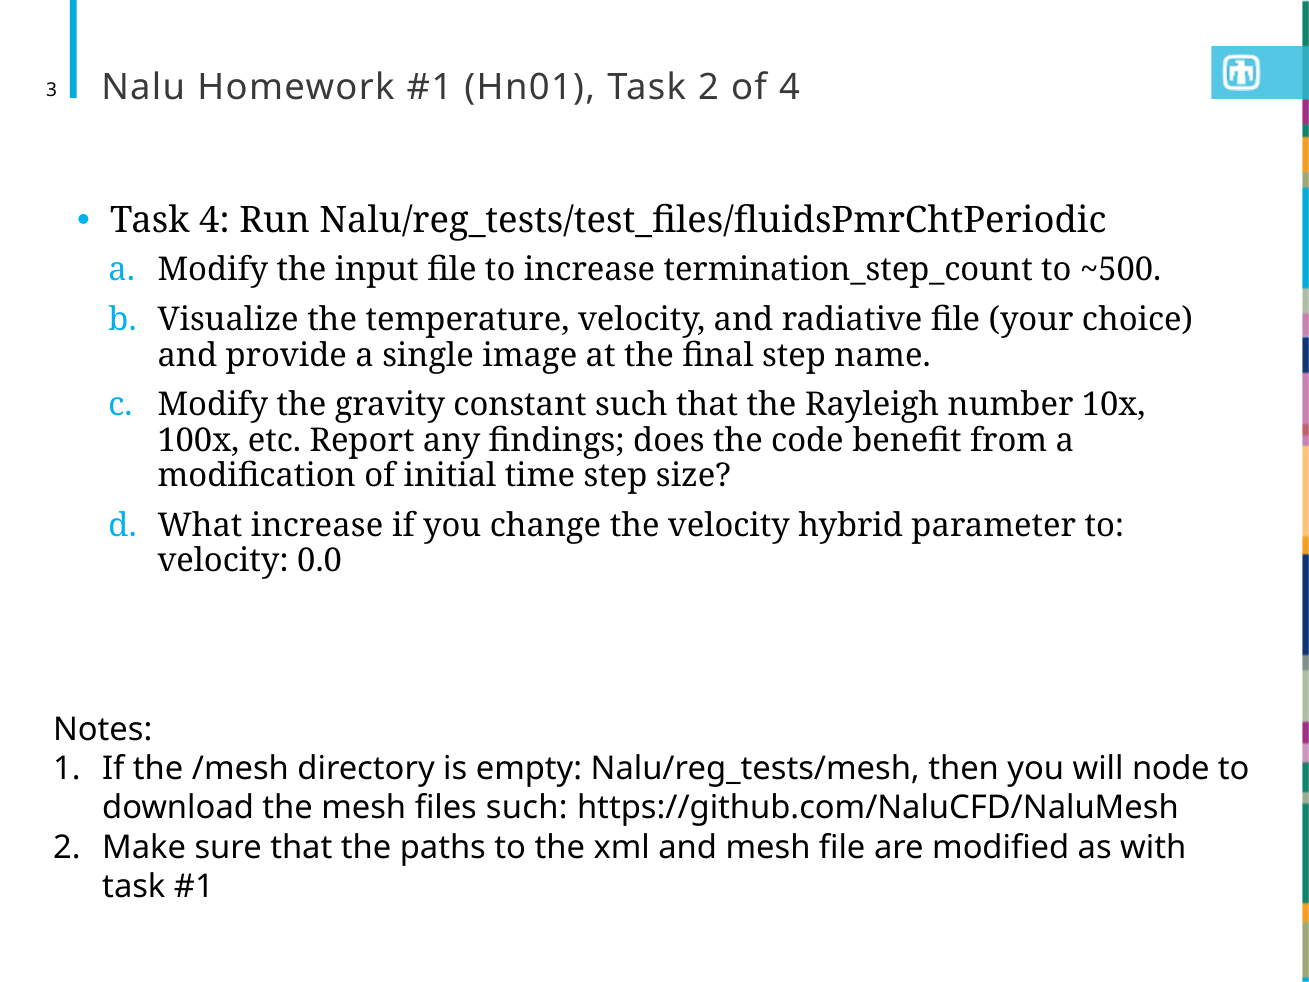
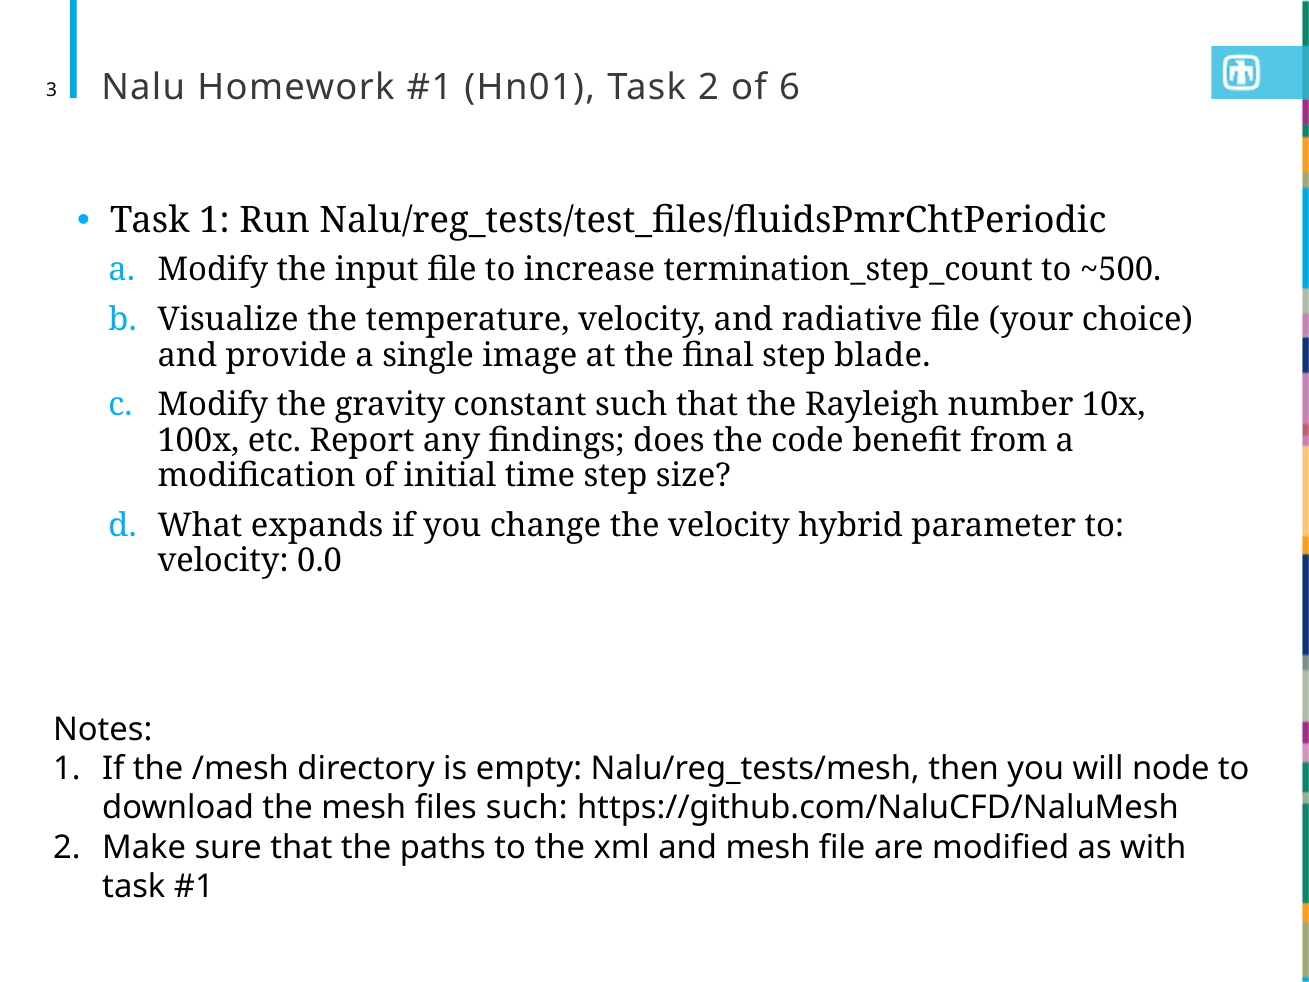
of 4: 4 -> 6 (789, 88)
Task 4: 4 -> 1 (214, 221)
name: name -> blade (883, 355)
What increase: increase -> expands (317, 526)
